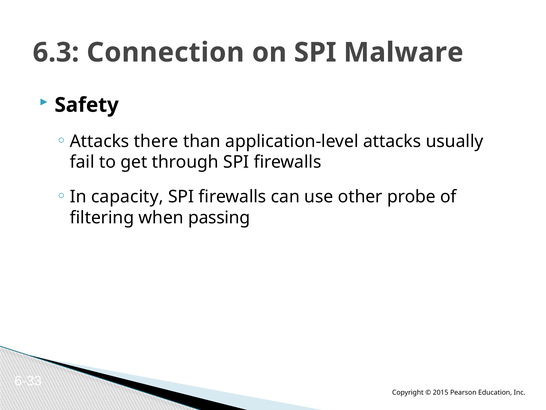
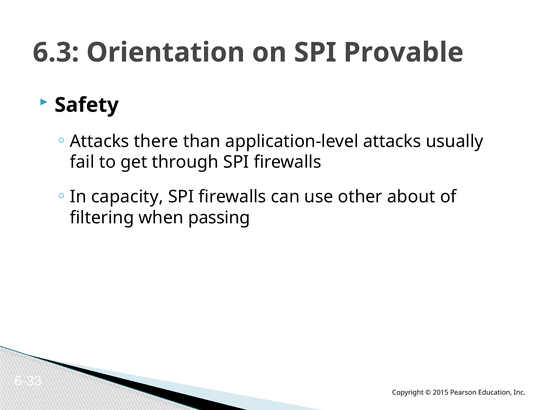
Connection: Connection -> Orientation (166, 52)
Malware: Malware -> Provable (404, 52)
probe: probe -> about (411, 197)
